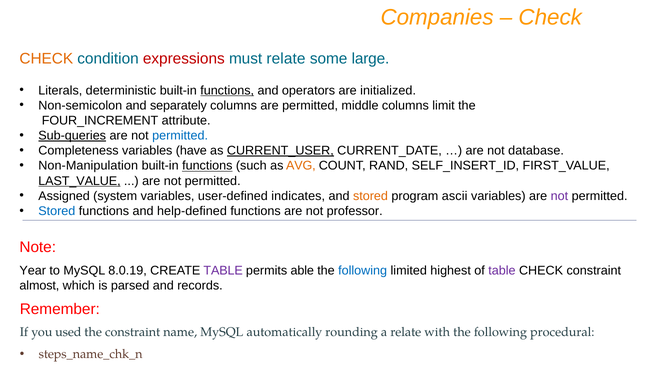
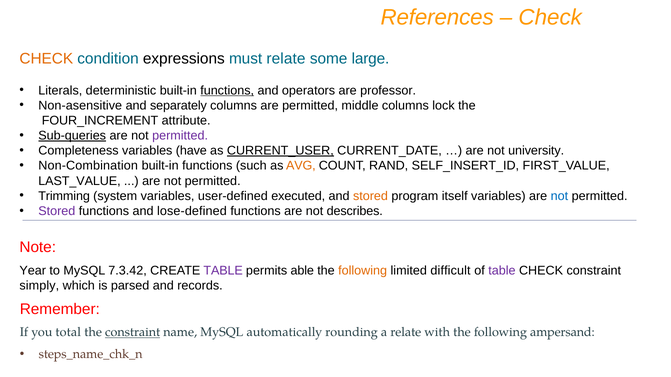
Companies: Companies -> References (437, 17)
expressions colour: red -> black (184, 59)
initialized: initialized -> professor (388, 90)
Non-semicolon: Non-semicolon -> Non-asensitive (80, 106)
limit: limit -> lock (443, 106)
permitted colour: blue -> purple (180, 136)
database: database -> university (536, 151)
Non-Manipulation: Non-Manipulation -> Non-Combination (88, 166)
functions underline: present -> none (207, 166)
LAST_VALUE underline: present -> none (79, 181)
Assigned: Assigned -> Trimming (64, 196)
indicates: indicates -> executed (298, 196)
ascii: ascii -> itself (455, 196)
not colour: purple -> blue (559, 196)
Stored colour: blue -> purple (57, 211)
help-defined: help-defined -> lose-defined (192, 211)
professor: professor -> describes (355, 211)
8.0.19: 8.0.19 -> 7.3.42 (128, 271)
following colour: blue -> orange (363, 271)
highest: highest -> difficult (451, 271)
almost: almost -> simply (39, 286)
used: used -> total (68, 333)
constraint underline: none -> present (133, 333)
procedural: procedural -> ampersand (562, 333)
